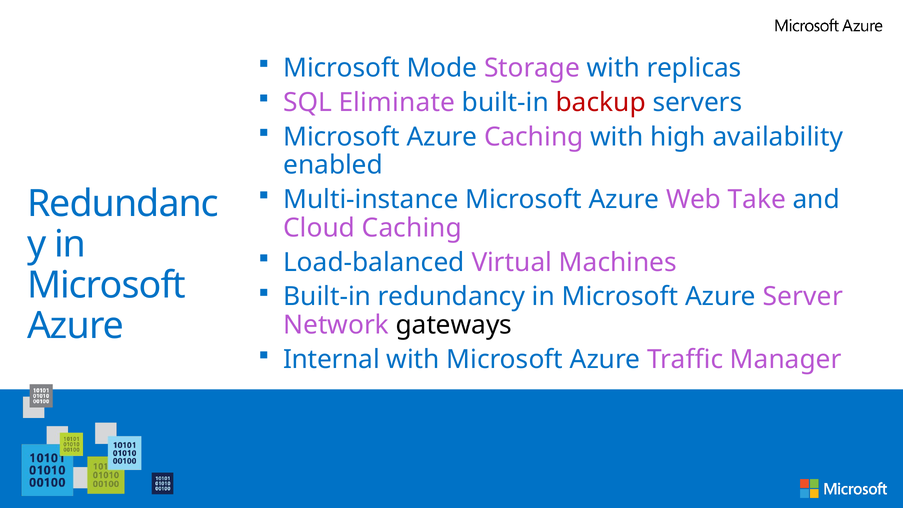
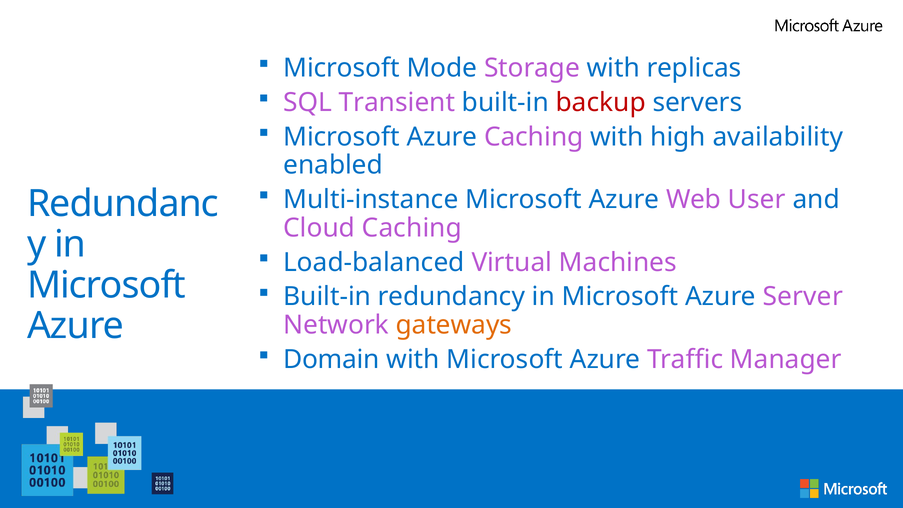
Eliminate: Eliminate -> Transient (397, 102)
Take: Take -> User (757, 200)
gateways colour: black -> orange (454, 325)
Internal: Internal -> Domain (332, 360)
